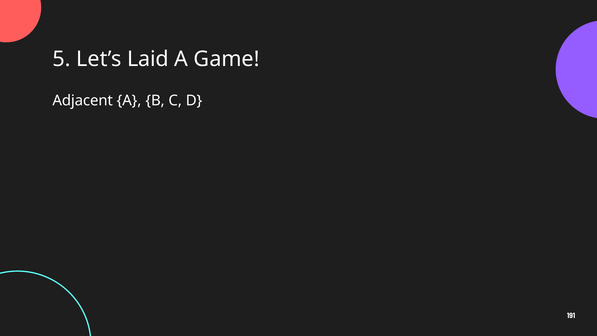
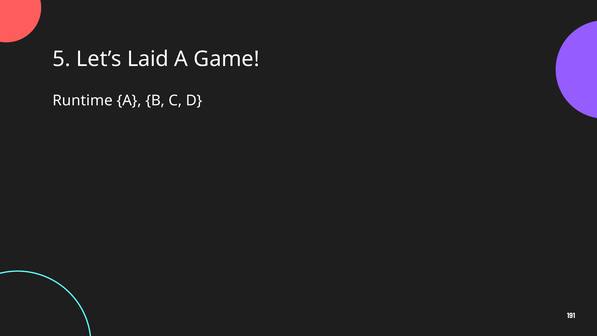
Adjacent: Adjacent -> Runtime (83, 100)
